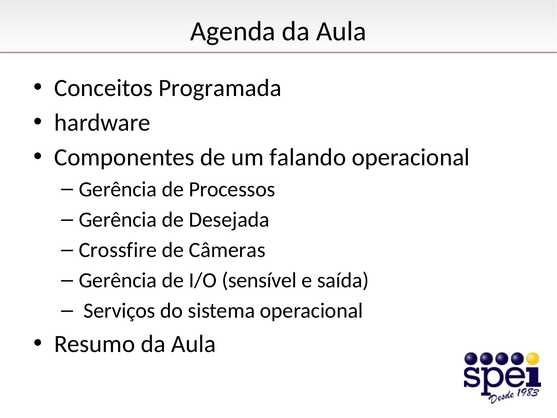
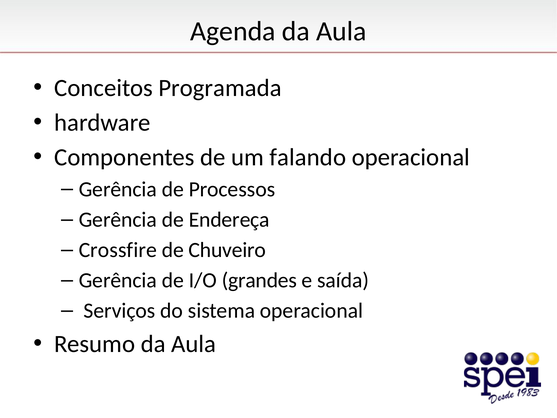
Desejada: Desejada -> Endereça (229, 220)
Câmeras: Câmeras -> Chuveiro (227, 250)
sensível: sensível -> grandes (259, 280)
